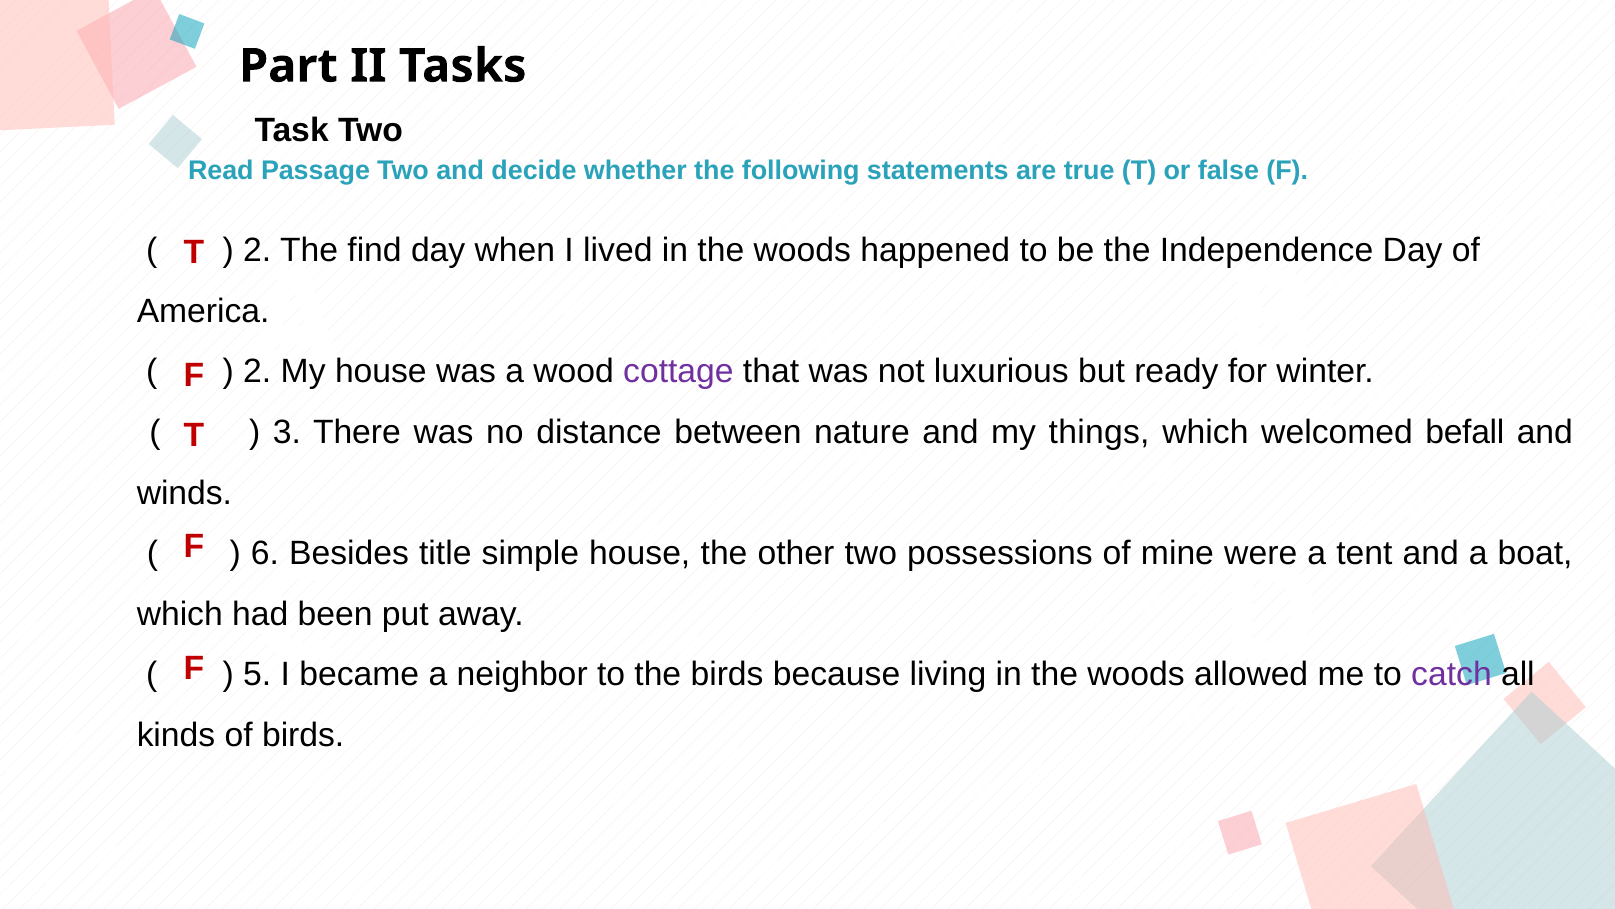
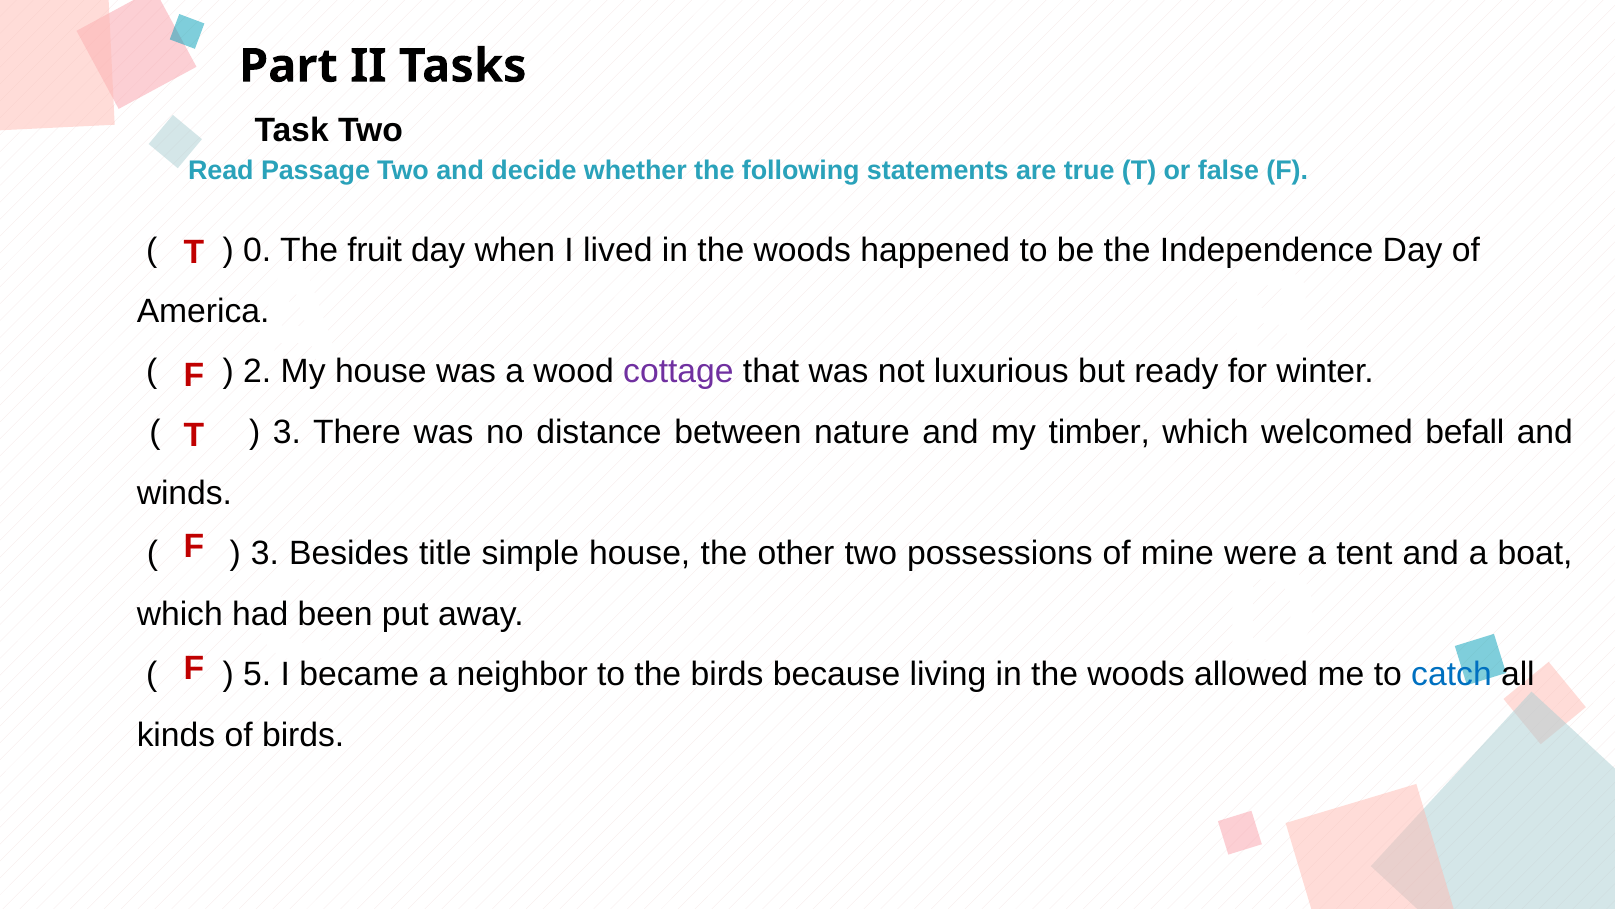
2: 2 -> 0 (257, 250)
find: find -> fruit (375, 250)
things: things -> timber (1099, 432)
6: 6 -> 3 (265, 553)
catch colour: purple -> blue (1451, 674)
